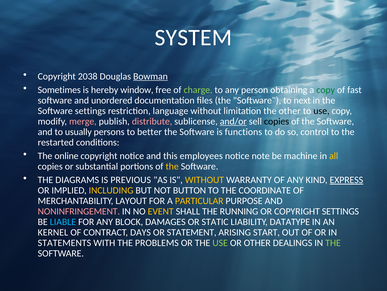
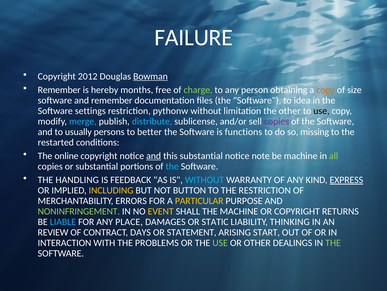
SYSTEM: SYSTEM -> FAILURE (194, 37)
2038: 2038 -> 2012 (88, 76)
Sometimes: Sometimes -> Remember (59, 90)
window: window -> months (137, 90)
copy colour: green -> orange (326, 90)
fast: fast -> size (354, 90)
and unordered: unordered -> remember (112, 100)
next: next -> idea (302, 100)
language: language -> pythonw (170, 111)
merge colour: pink -> light blue (83, 121)
distribute colour: pink -> light blue (152, 121)
and/or underline: present -> none (233, 121)
copies colour: black -> purple (277, 121)
control: control -> missing (315, 131)
and underline: none -> present (154, 155)
this employees: employees -> substantial (201, 155)
all colour: yellow -> light green (334, 155)
the colour: yellow -> light blue (172, 166)
DIAGRAMS: DIAGRAMS -> HANDLING (77, 179)
PREVIOUS: PREVIOUS -> FEEDBACK (131, 179)
WITHOUT colour: yellow -> light blue (204, 179)
THE COORDINATE: COORDINATE -> RESTRICTION (265, 190)
LAYOUT: LAYOUT -> ERRORS (131, 200)
NONINFRINGEMENT colour: pink -> light green (79, 211)
THE RUNNING: RUNNING -> MACHINE (239, 211)
COPYRIGHT SETTINGS: SETTINGS -> RETURNS (340, 211)
BLOCK: BLOCK -> PLACE (129, 221)
DATATYPE: DATATYPE -> THINKING (290, 221)
KERNEL: KERNEL -> REVIEW (53, 232)
STATEMENTS: STATEMENTS -> INTERACTION (65, 242)
